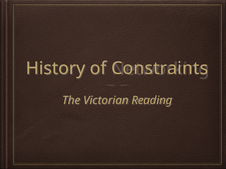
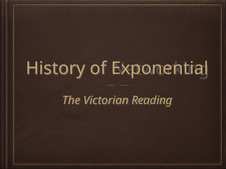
Constraints: Constraints -> Exponential (160, 69)
